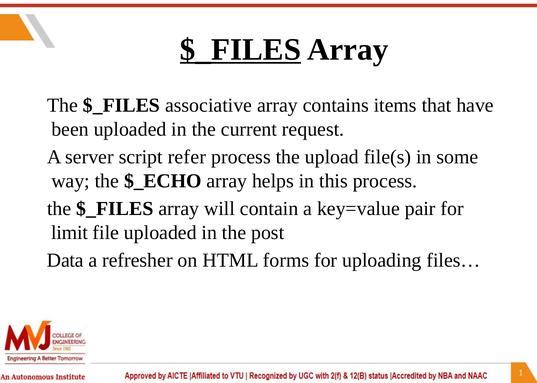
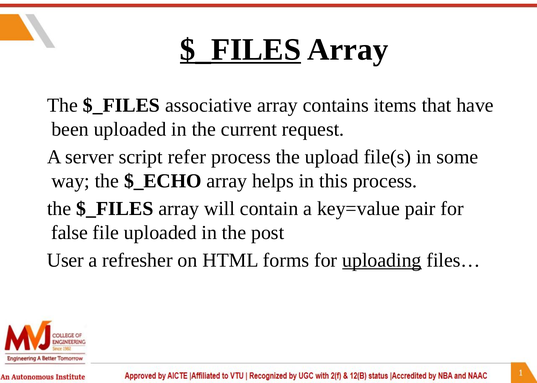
limit: limit -> false (70, 232)
Data: Data -> User (65, 260)
uploading underline: none -> present (382, 260)
